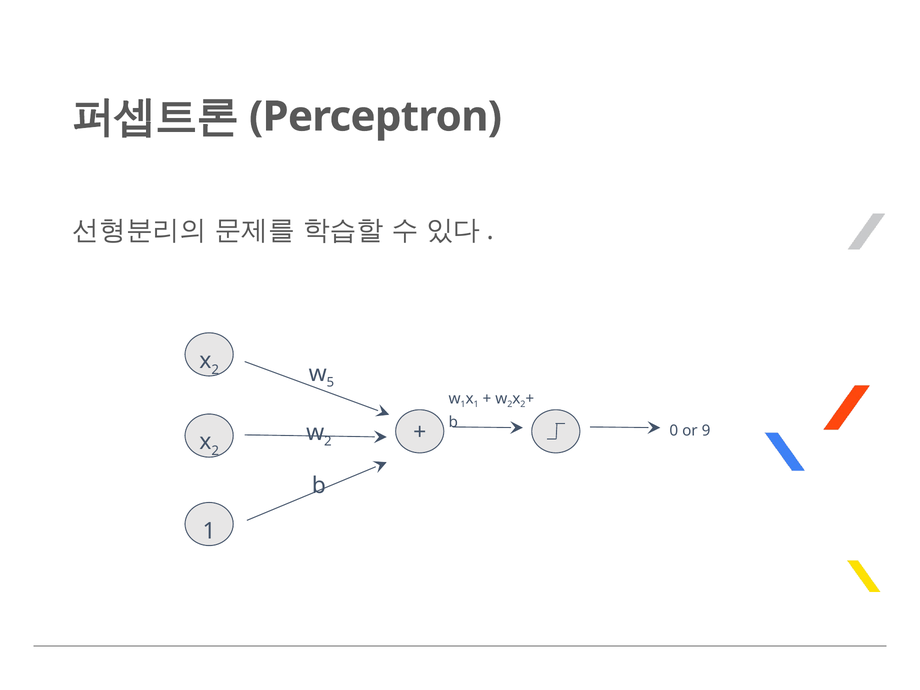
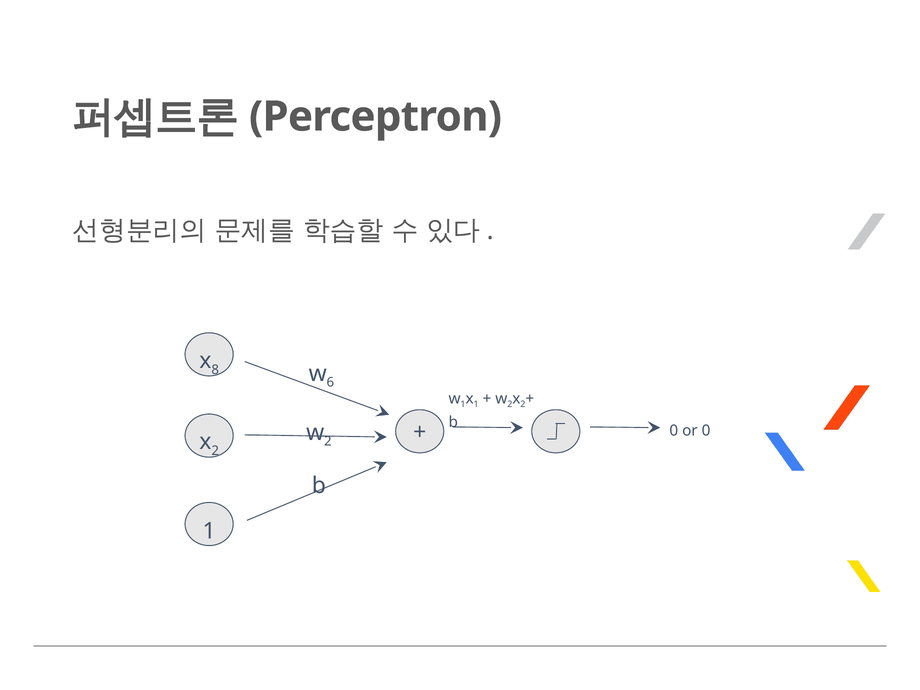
2: 2 -> 8 (215, 370)
5: 5 -> 6 (330, 383)
or 9: 9 -> 0 (706, 431)
